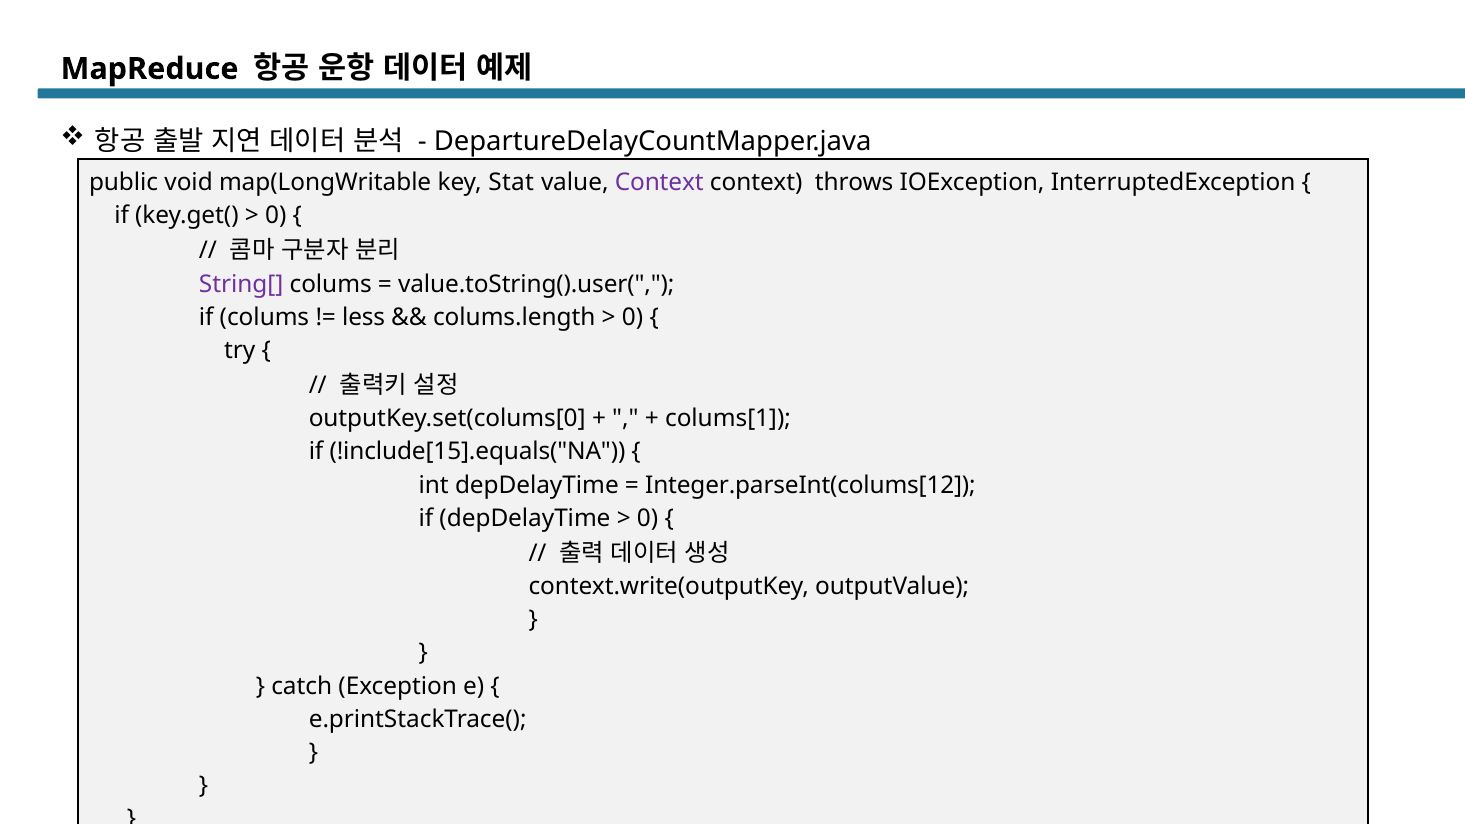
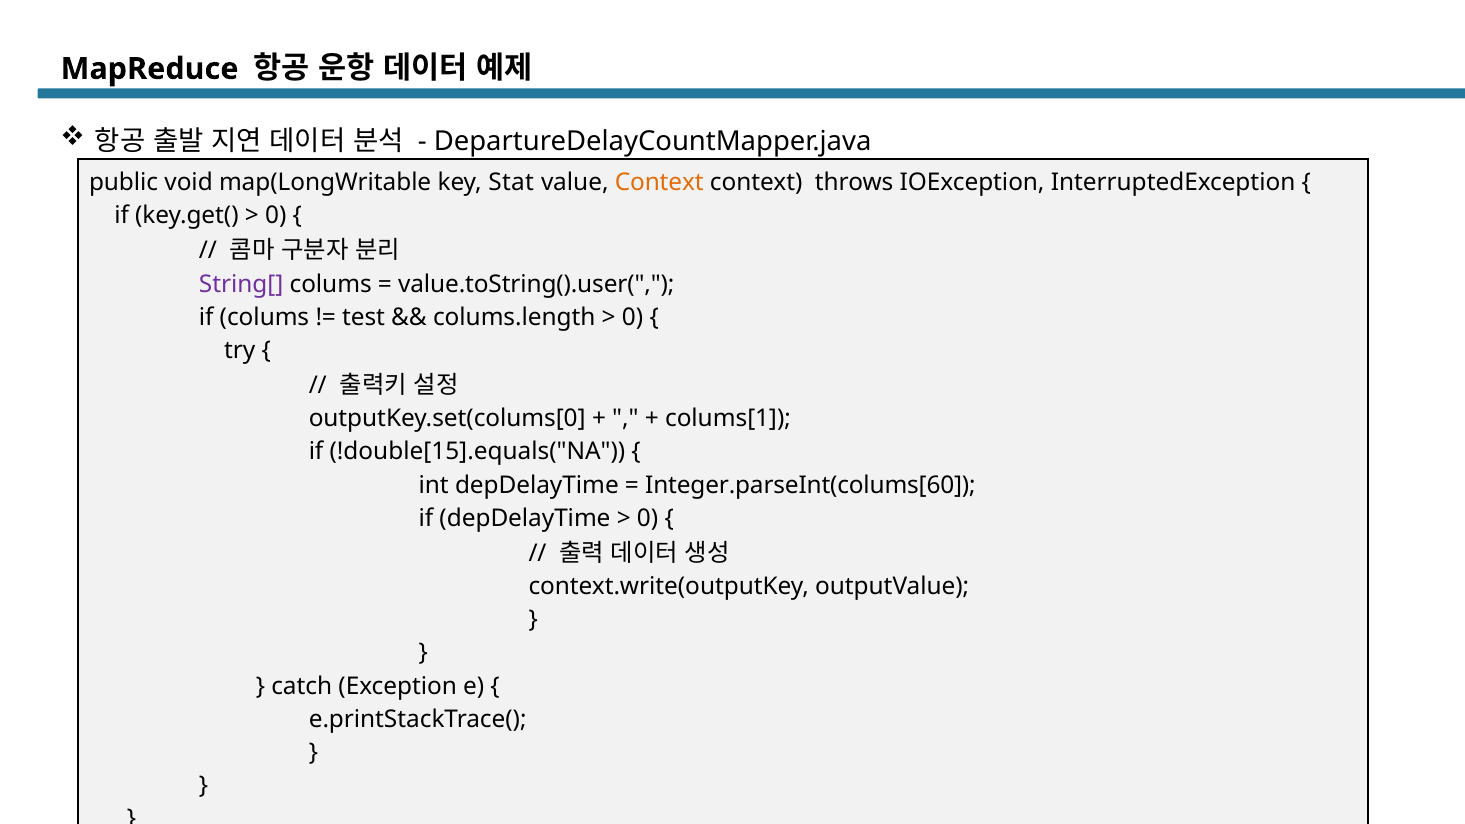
Context colour: purple -> orange (659, 182)
less: less -> test (364, 317)
!include[15].equals("NA: !include[15].equals("NA -> !double[15].equals("NA (477, 452)
Integer.parseInt(colums[12: Integer.parseInt(colums[12 -> Integer.parseInt(colums[60 (810, 485)
